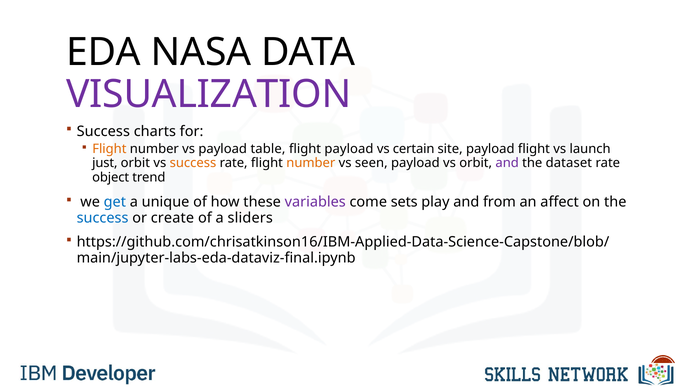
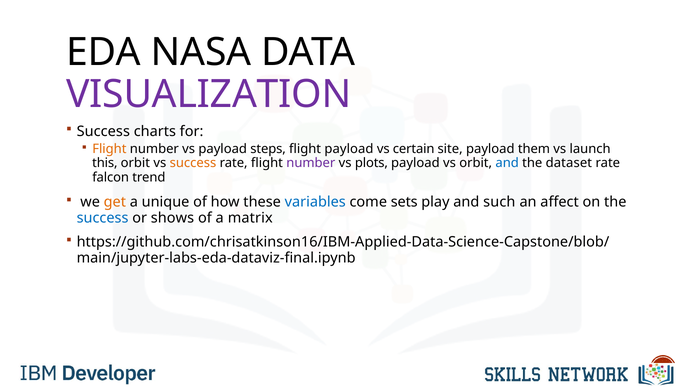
table: table -> steps (268, 149)
payload flight: flight -> them (534, 149)
just: just -> this (105, 163)
number colour: orange -> purple (311, 163)
seen: seen -> plots (371, 163)
and colour: purple -> blue (507, 163)
object: object -> falcon (111, 177)
get colour: blue -> orange (115, 202)
variables colour: purple -> blue (315, 202)
from: from -> such (499, 202)
create: create -> shows (172, 218)
sliders: sliders -> matrix (250, 218)
